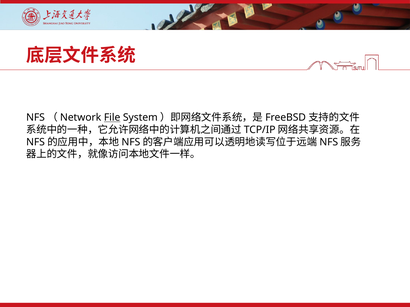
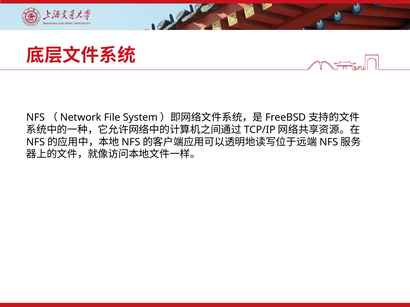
File underline: present -> none (112, 118)
